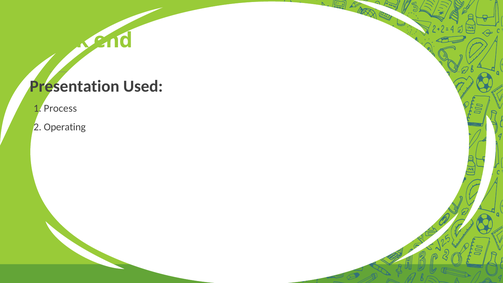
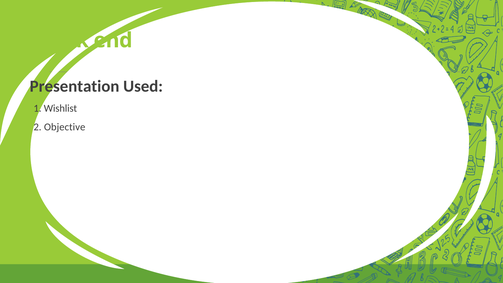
Process: Process -> Wishlist (60, 108)
Operating: Operating -> Objective (65, 127)
